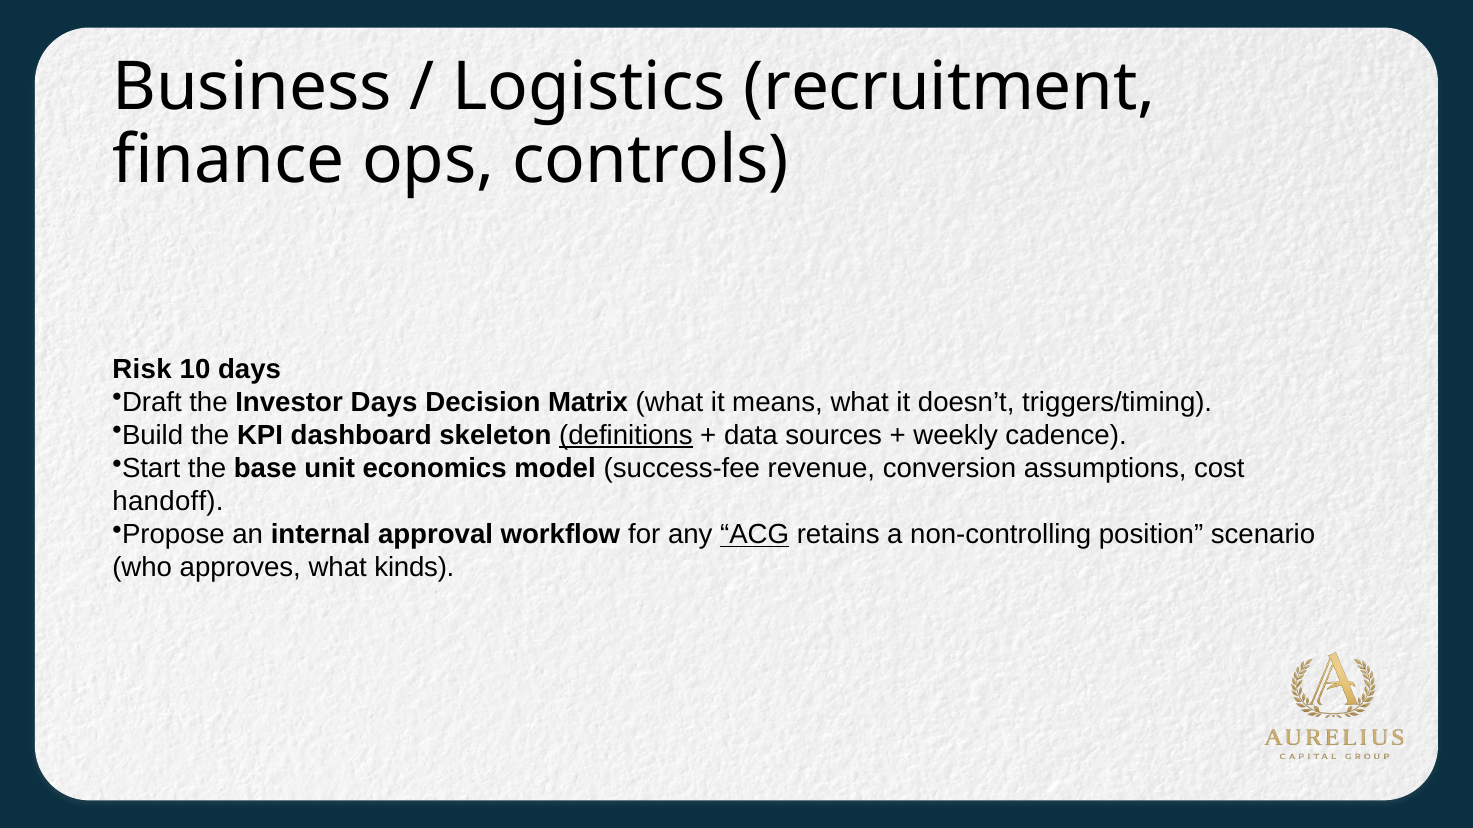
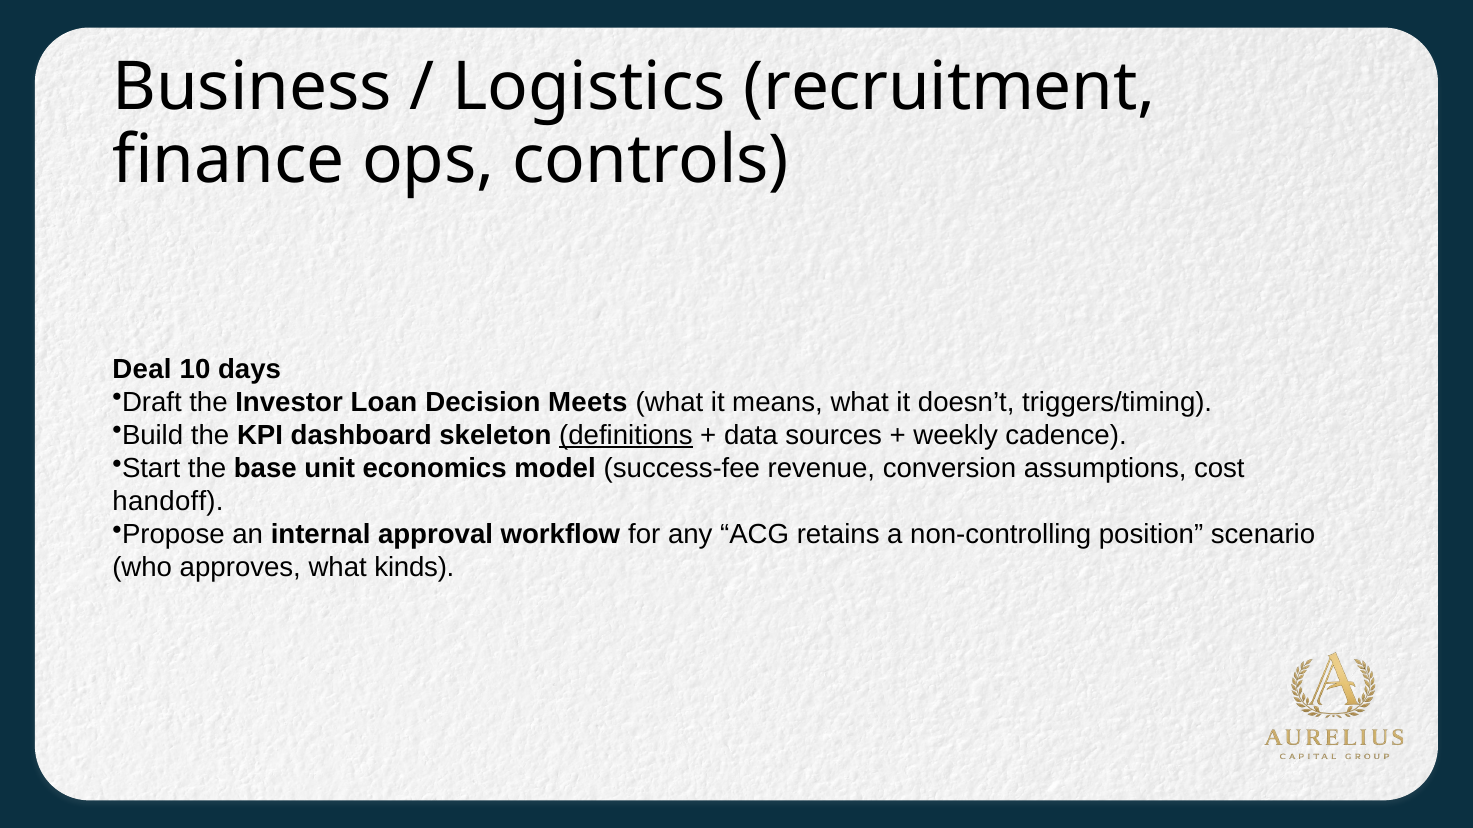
Risk: Risk -> Deal (142, 369)
Investor Days: Days -> Loan (384, 402)
Matrix: Matrix -> Meets (588, 402)
ACG underline: present -> none (755, 535)
